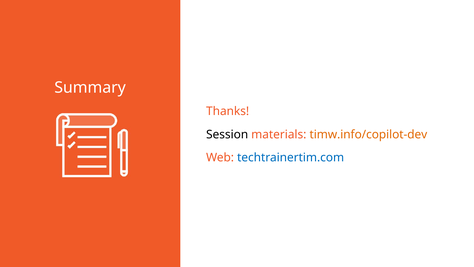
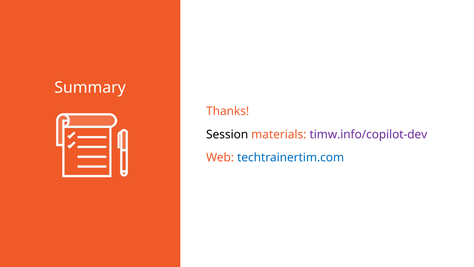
timw.info/copilot-dev colour: orange -> purple (368, 134)
